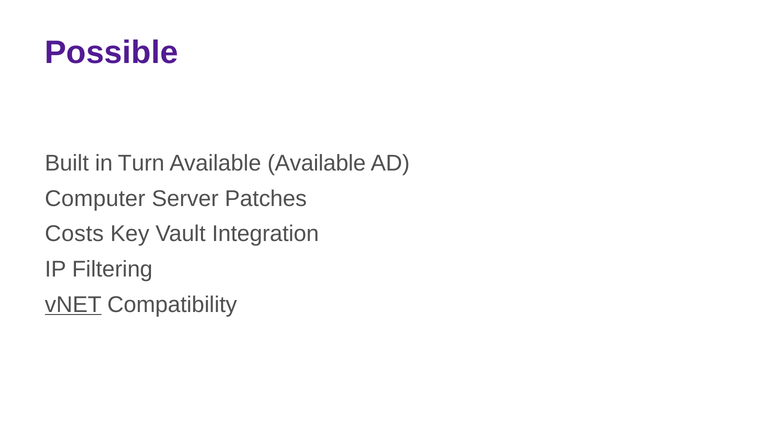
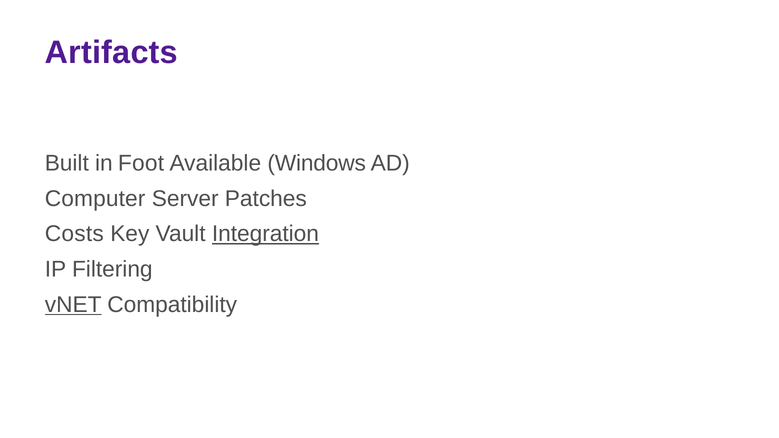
Possible: Possible -> Artifacts (111, 52)
Turn: Turn -> Foot (141, 163)
Available Available: Available -> Windows (317, 163)
Integration underline: none -> present (265, 234)
